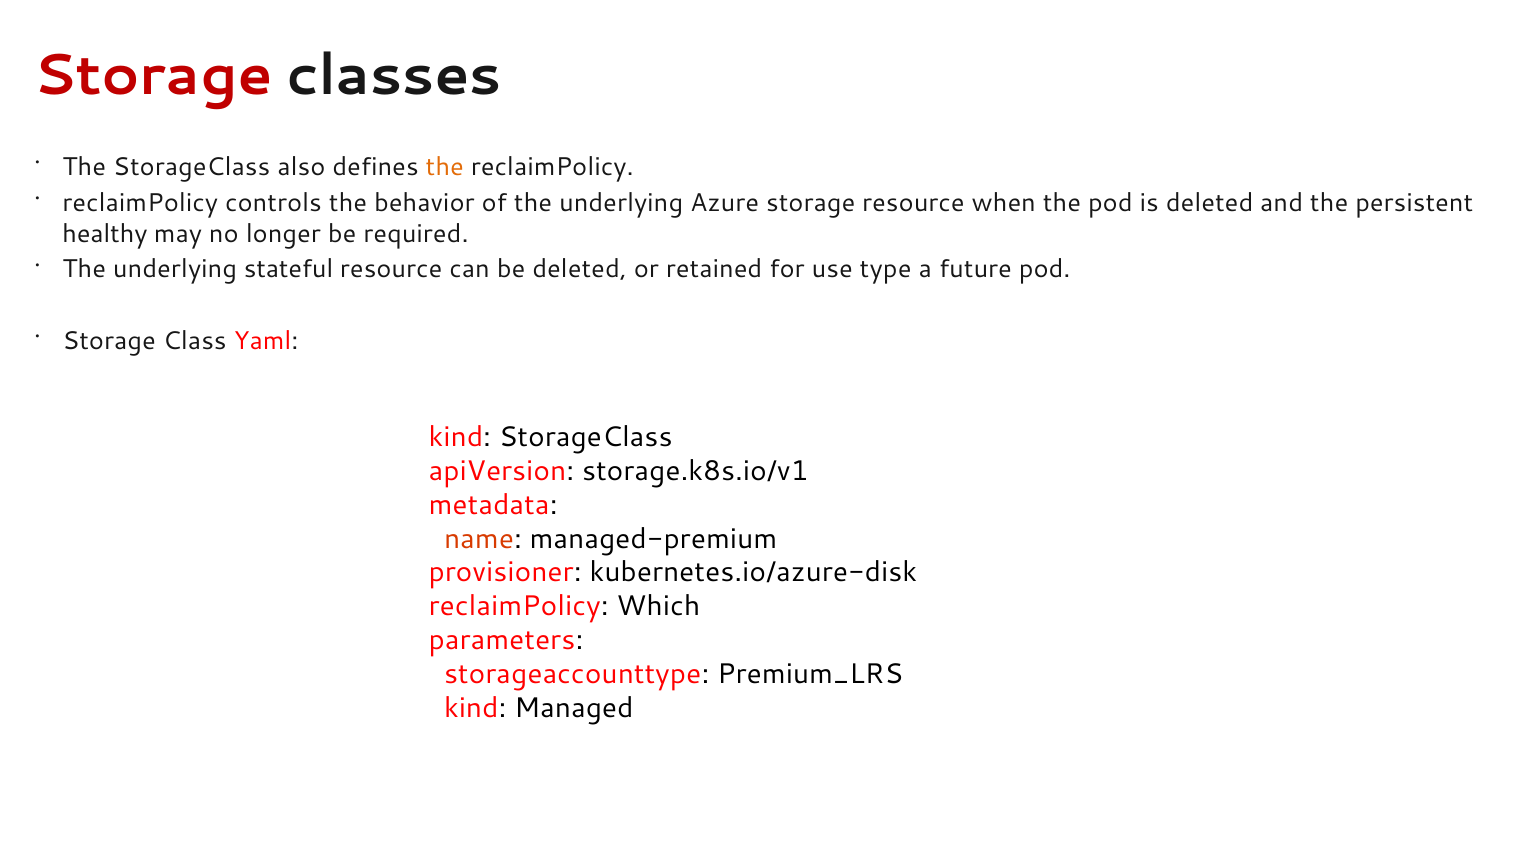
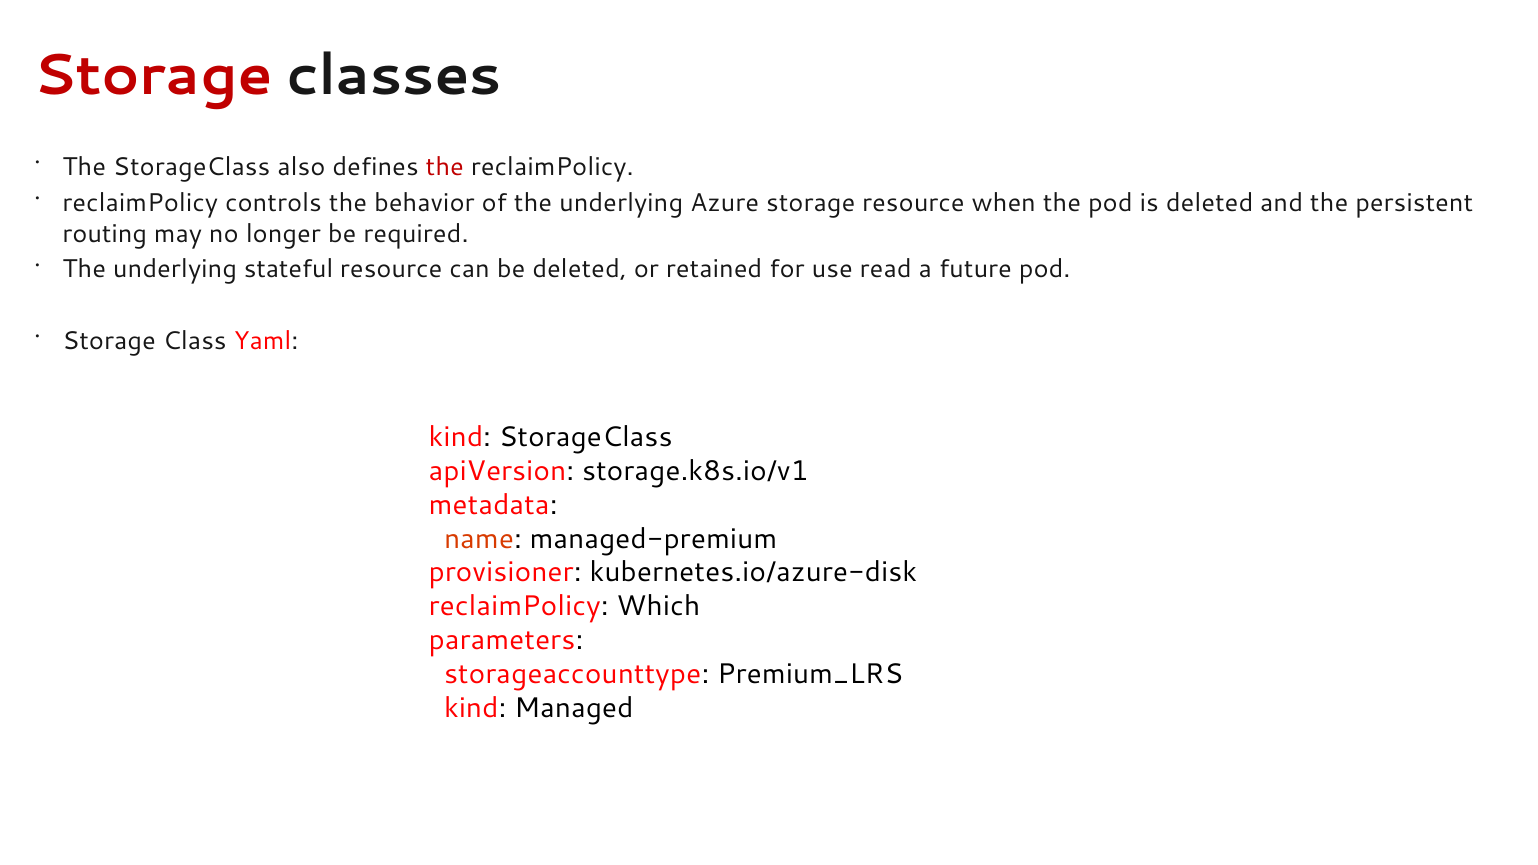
the colour: orange -> red (445, 167)
healthy: healthy -> routing (105, 234)
type: type -> read (886, 270)
